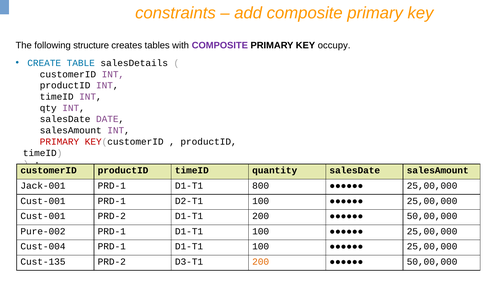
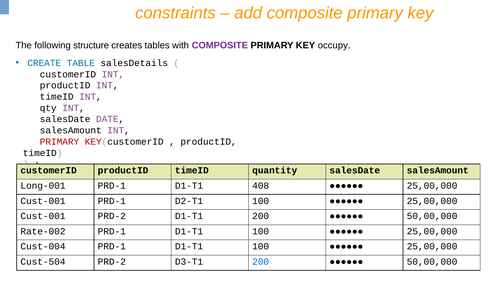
Jack-001: Jack-001 -> Long-001 (43, 186)
800: 800 -> 408 (261, 186)
Pure-002: Pure-002 -> Rate-002 (43, 232)
Cust-135: Cust-135 -> Cust-504 (43, 262)
200 colour: orange -> blue (261, 262)
